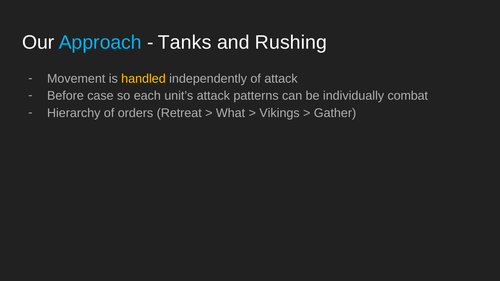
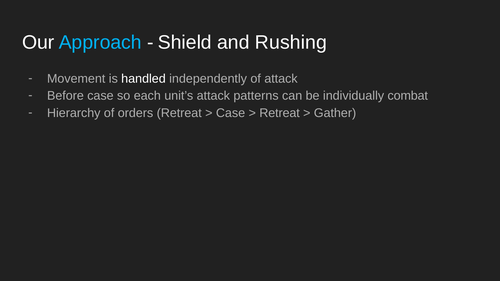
Tanks: Tanks -> Shield (185, 42)
handled colour: yellow -> white (143, 79)
What: What -> Case (231, 113)
Vikings: Vikings -> Retreat (280, 113)
